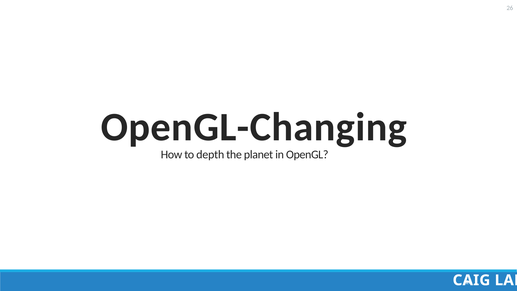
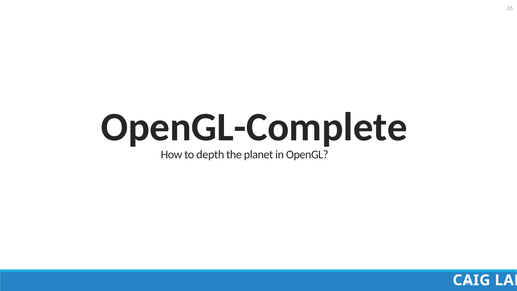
OpenGL-Changing: OpenGL-Changing -> OpenGL-Complete (254, 127)
